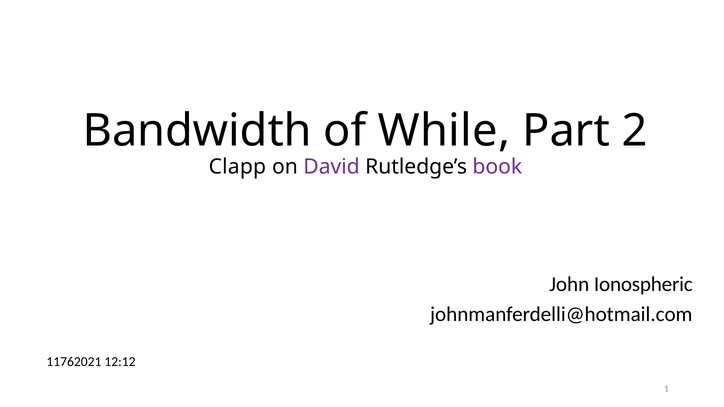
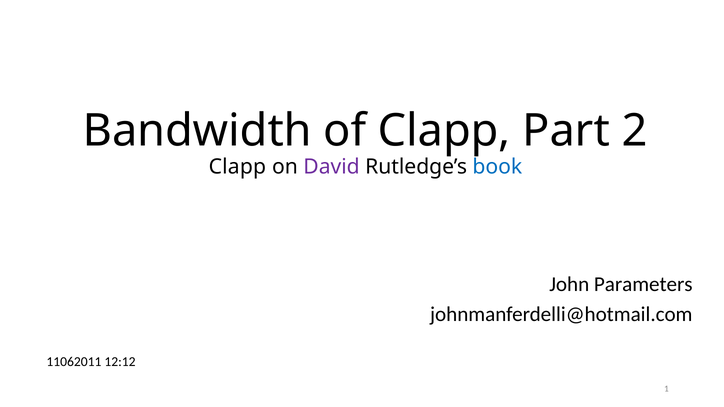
of While: While -> Clapp (444, 131)
book colour: purple -> blue (497, 167)
Ionospheric: Ionospheric -> Parameters (643, 284)
11762021: 11762021 -> 11062011 (74, 362)
